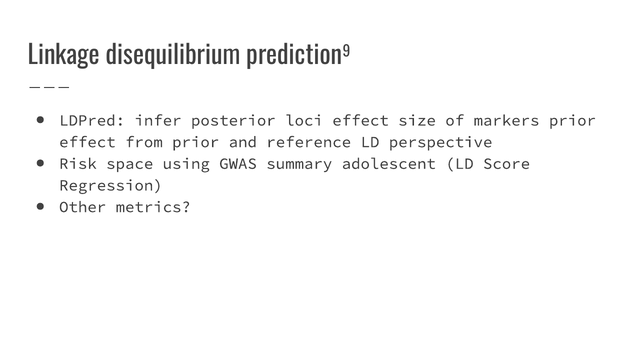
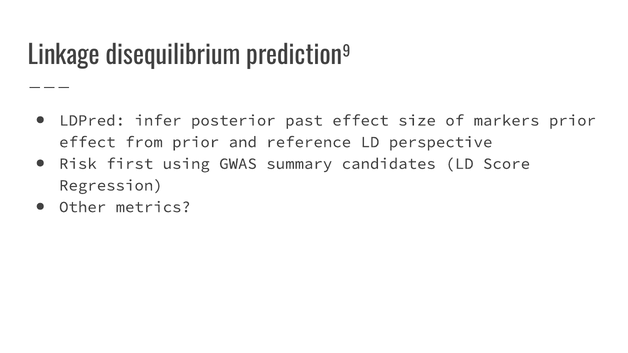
loci: loci -> past (304, 120)
space: space -> first (130, 164)
adolescent: adolescent -> candidates (389, 164)
